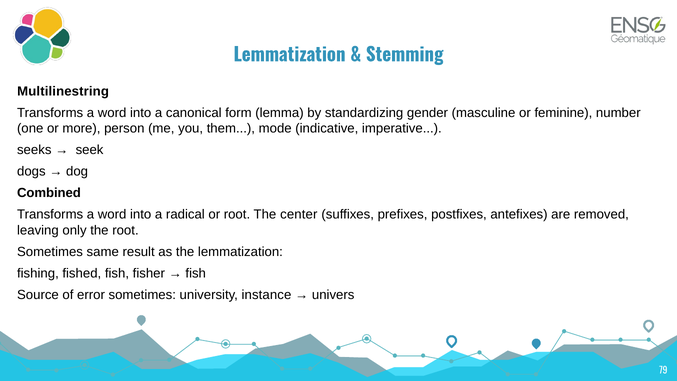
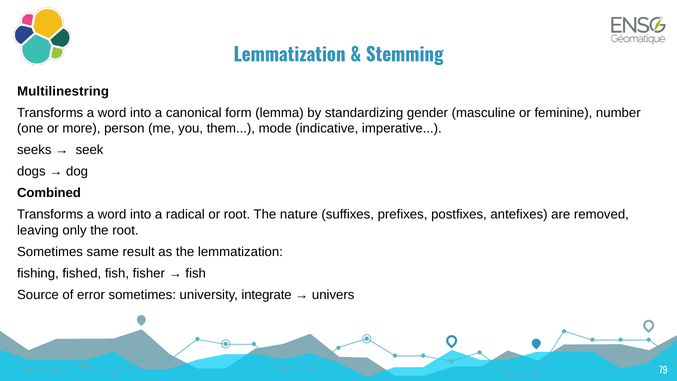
center: center -> nature (299, 214)
instance: instance -> integrate (267, 295)
